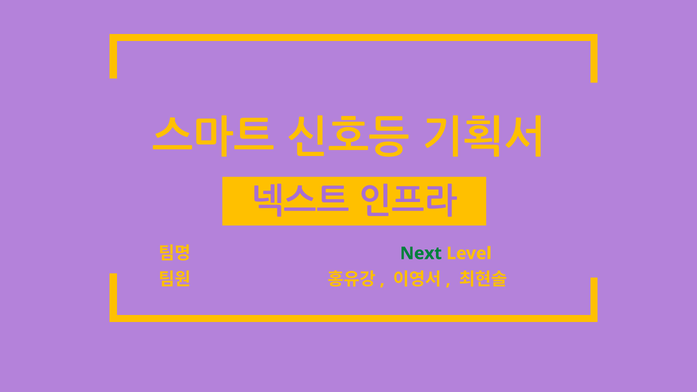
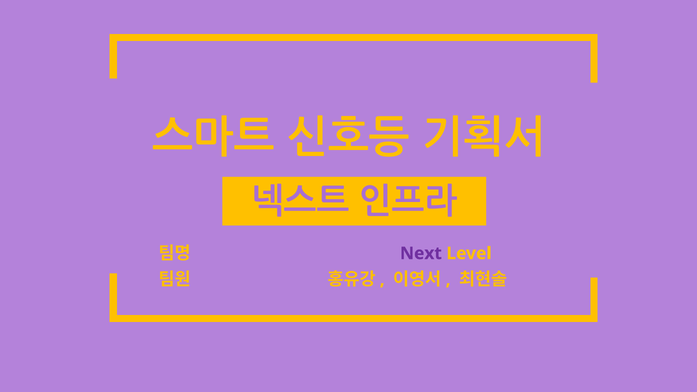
Next colour: green -> purple (421, 253)
